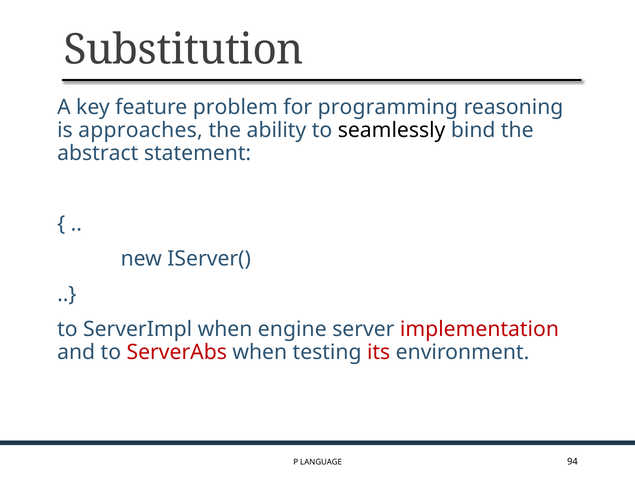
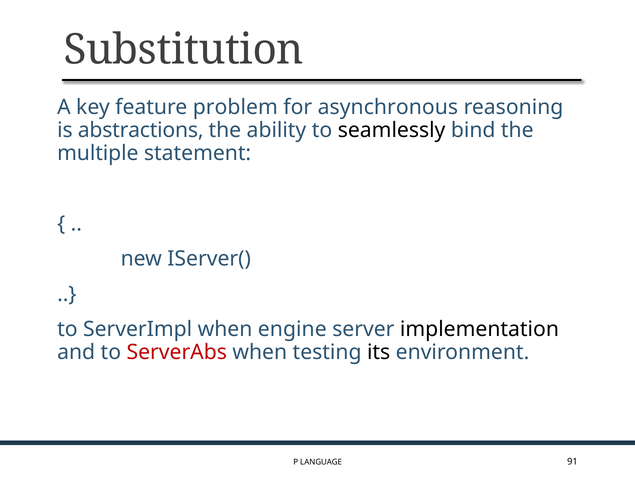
programming: programming -> asynchronous (388, 107)
approaches: approaches -> abstractions (141, 130)
abstract: abstract -> multiple (98, 153)
implementation colour: red -> black (479, 329)
its colour: red -> black (379, 352)
94: 94 -> 91 (572, 461)
